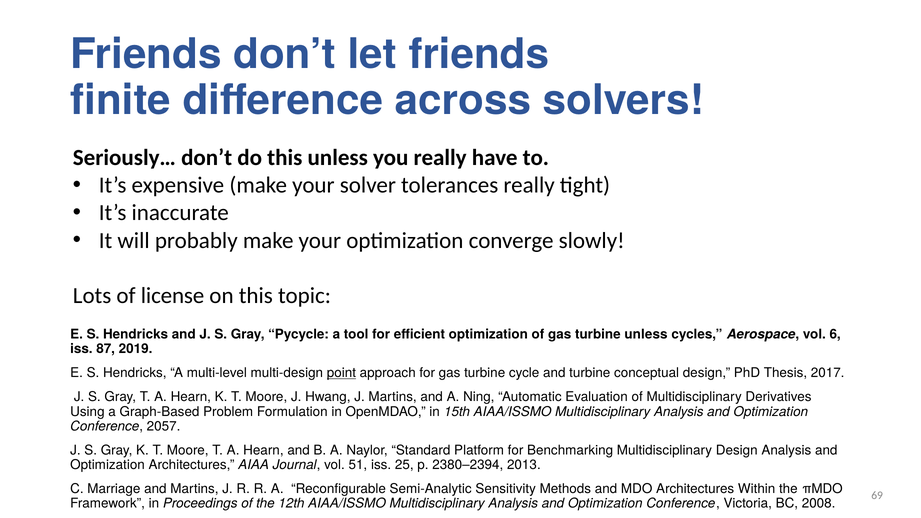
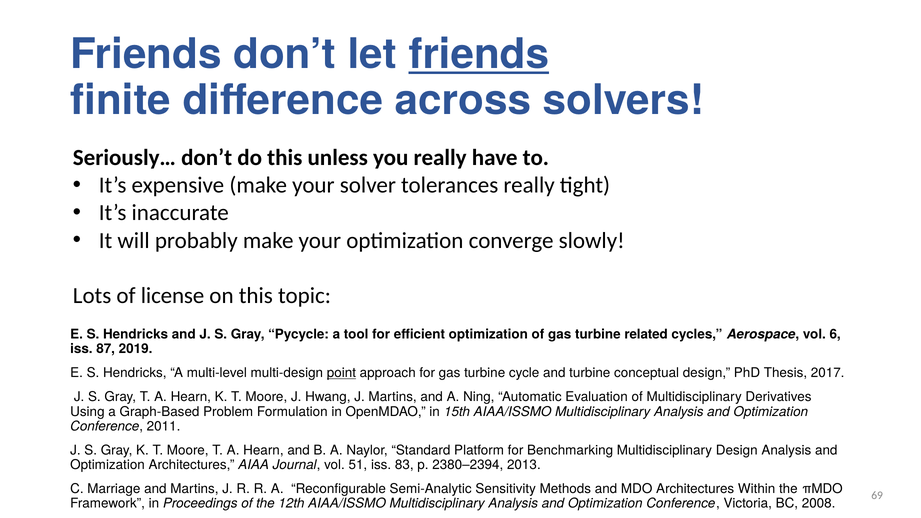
friends underline: none -> present (479, 55)
turbine unless: unless -> related (646, 334)
2057: 2057 -> 2011 (164, 426)
25: 25 -> 83 (404, 465)
